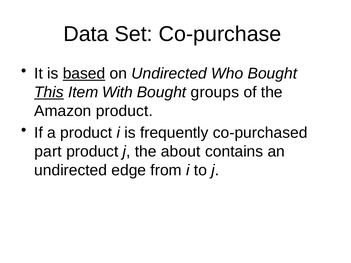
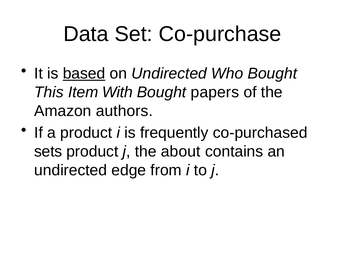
This underline: present -> none (49, 92)
groups: groups -> papers (215, 92)
Amazon product: product -> authors (124, 111)
part: part -> sets (48, 152)
